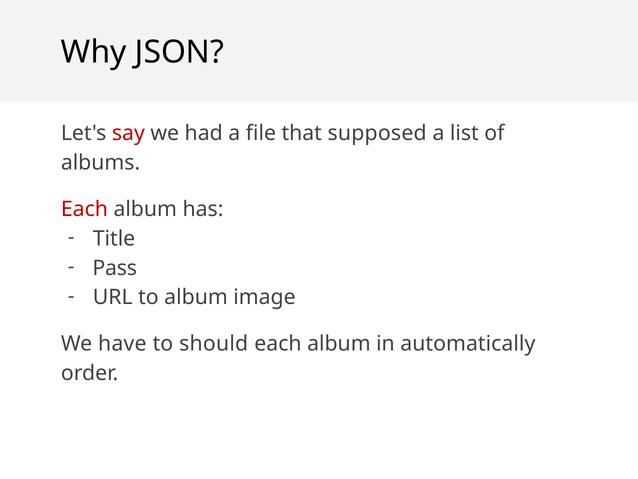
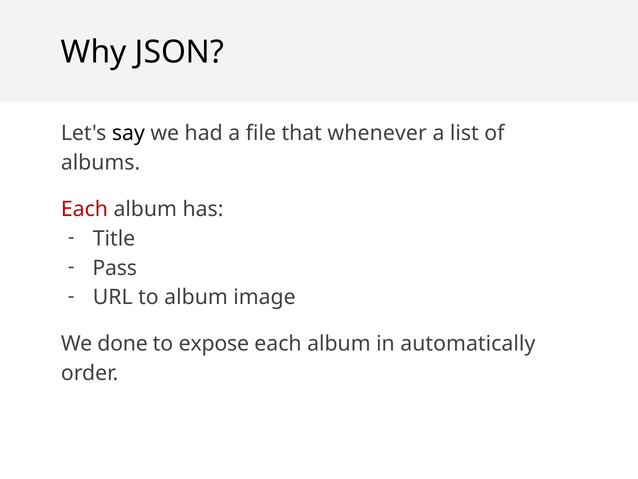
say colour: red -> black (128, 133)
supposed: supposed -> whenever (377, 133)
have: have -> done (123, 344)
should: should -> expose (214, 344)
